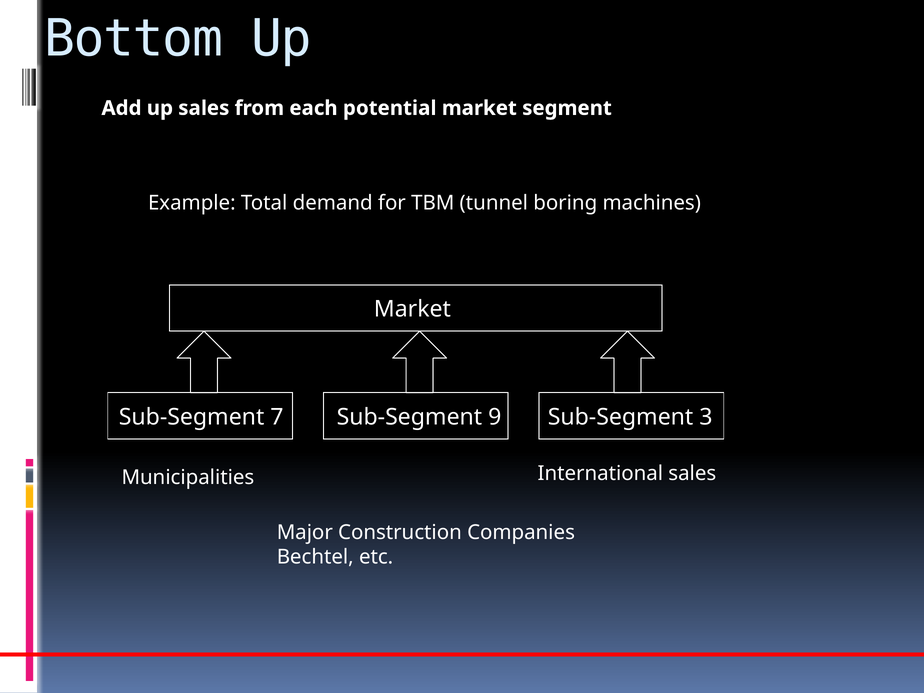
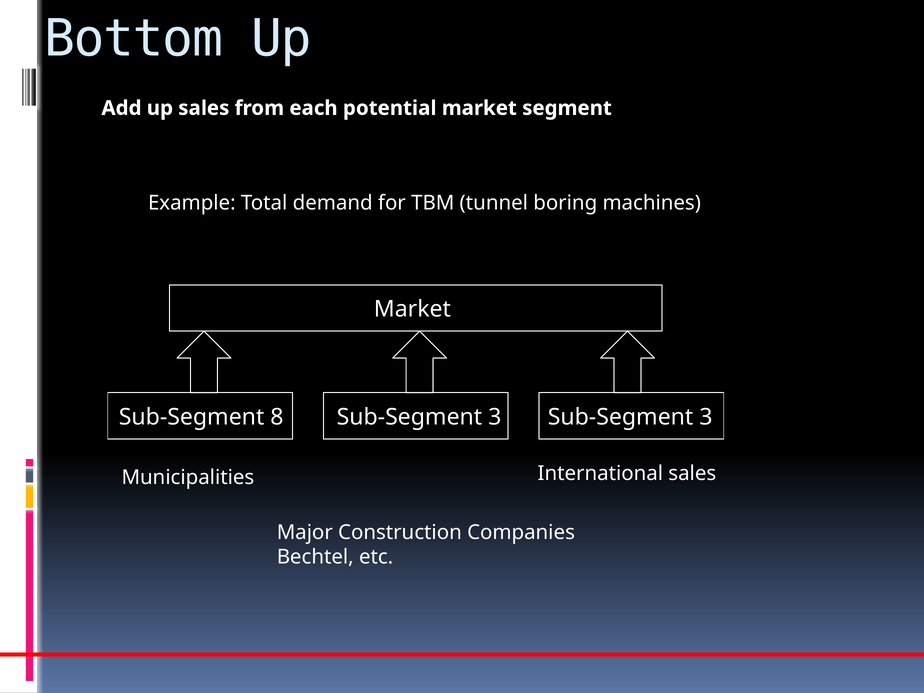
7: 7 -> 8 (277, 417)
9: 9 -> 3 (495, 417)
